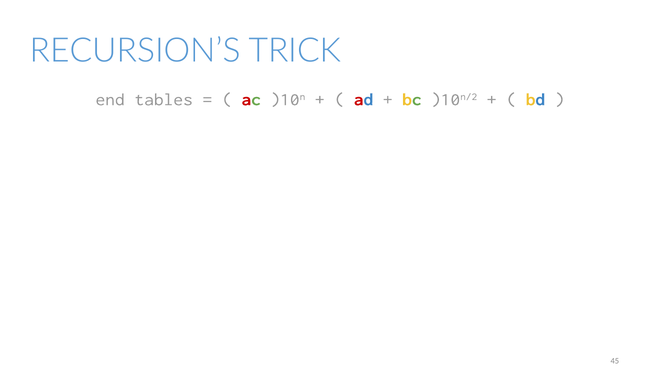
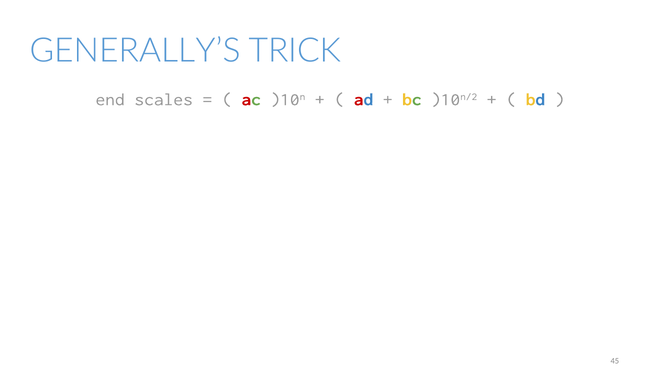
RECURSION’S: RECURSION’S -> GENERALLY’S (135, 51)
tables: tables -> scales (164, 99)
